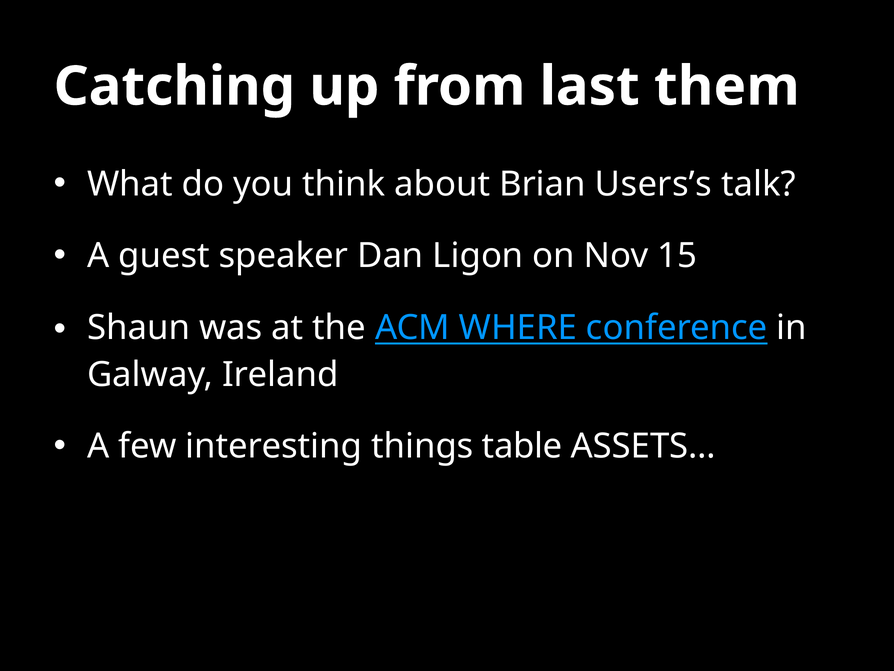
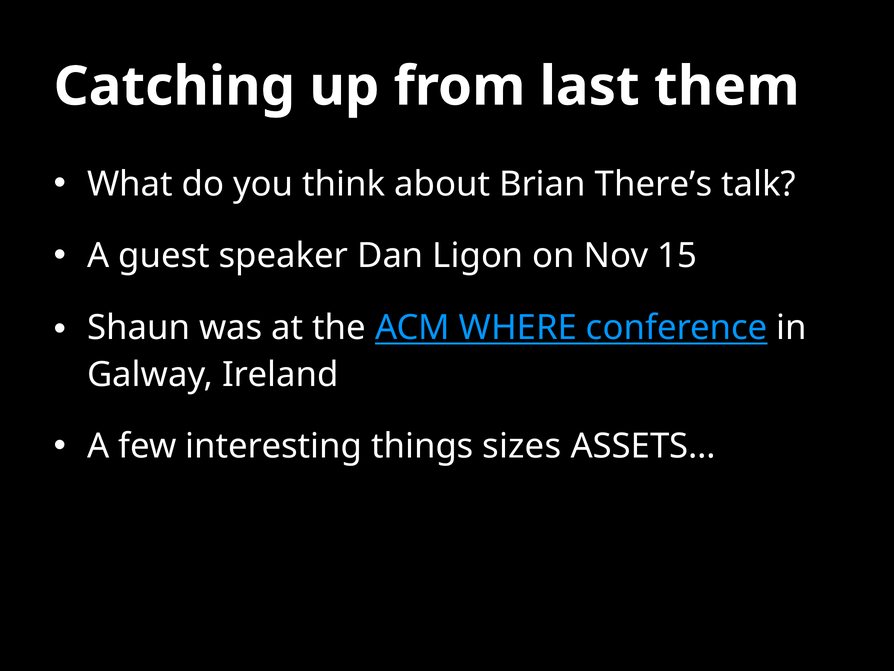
Users’s: Users’s -> There’s (654, 184)
table: table -> sizes (522, 446)
